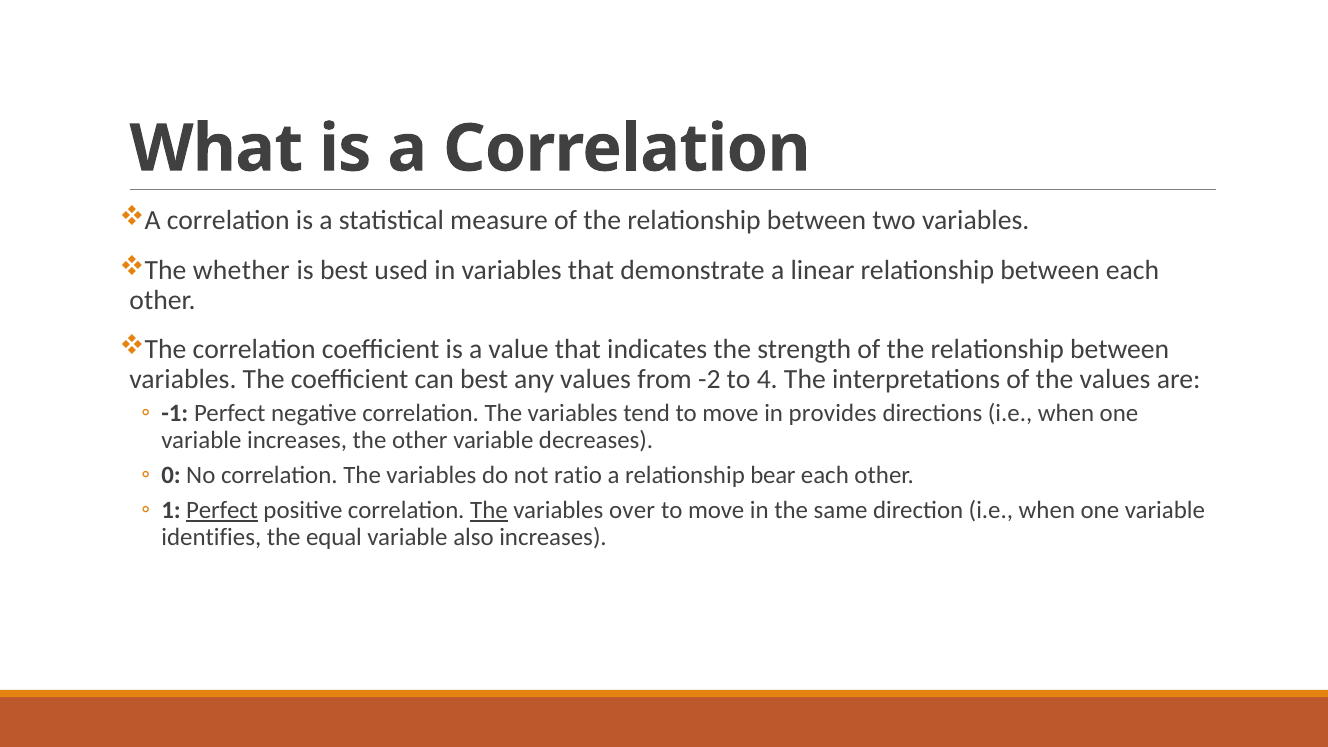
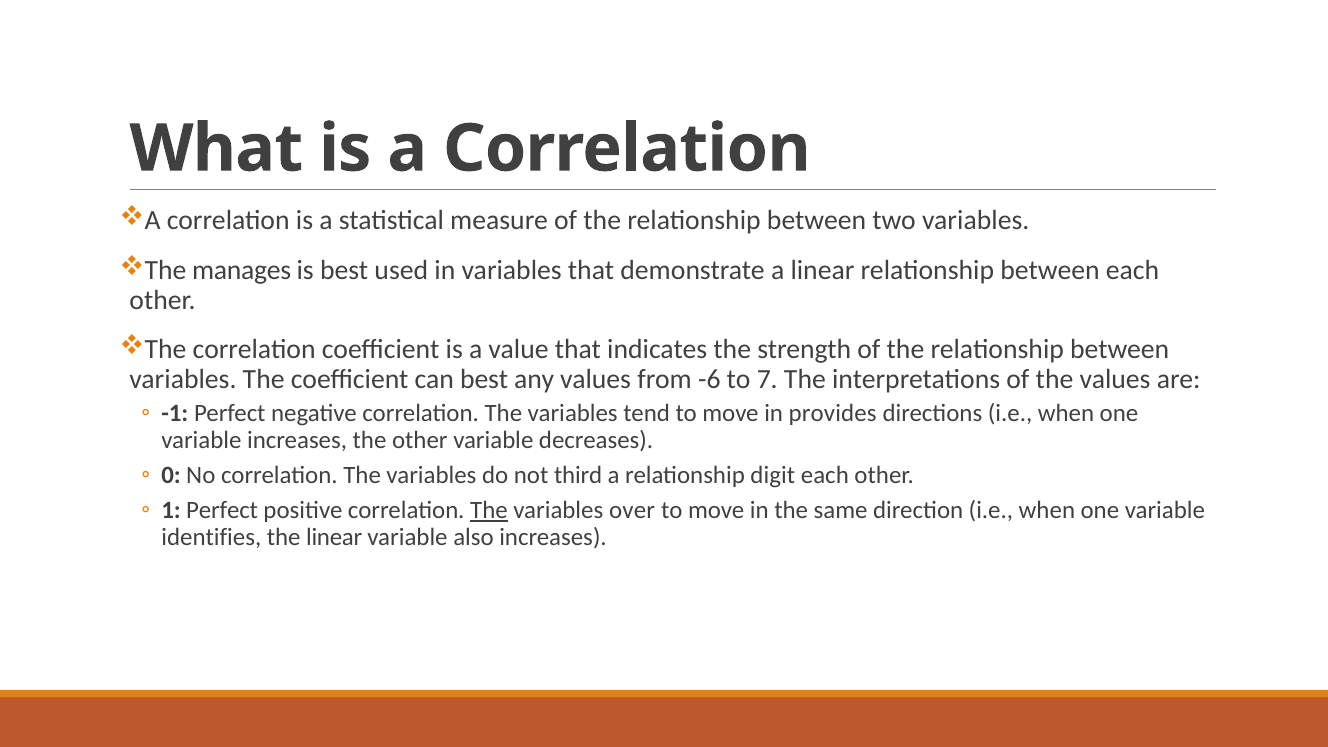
whether: whether -> manages (242, 270)
-2: -2 -> -6 (709, 379)
4: 4 -> 7 (767, 379)
ratio: ratio -> third (578, 475)
bear: bear -> digit (773, 475)
Perfect underline: present -> none (222, 510)
the equal: equal -> linear (334, 537)
